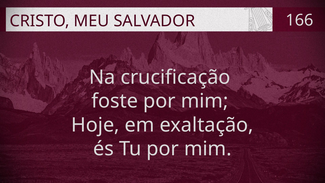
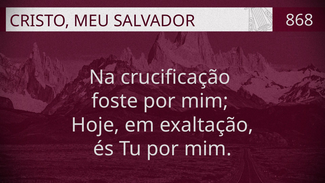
166: 166 -> 868 (299, 20)
